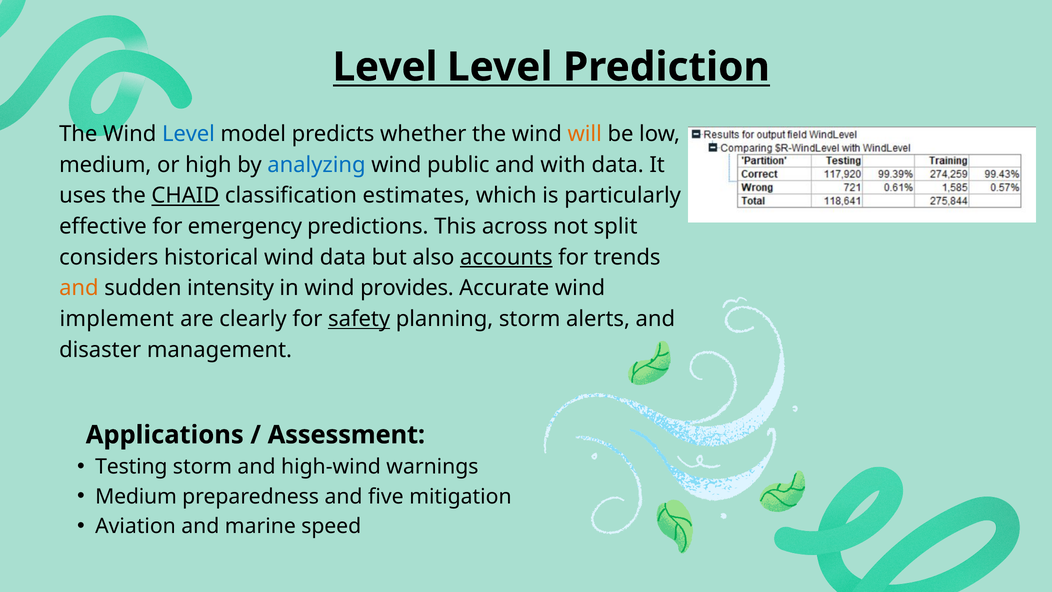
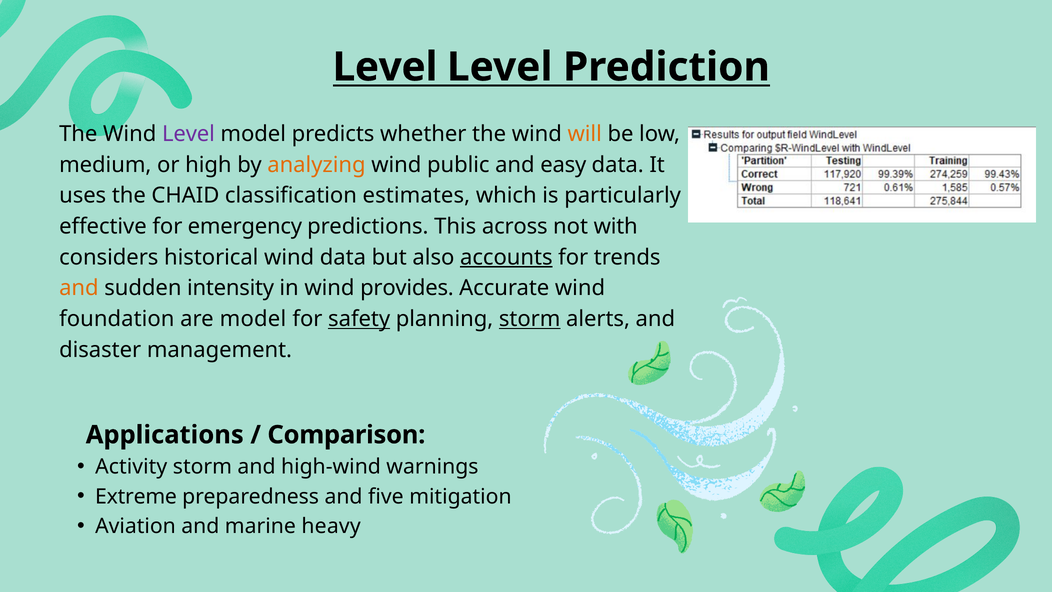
Level colour: blue -> purple (188, 134)
analyzing colour: blue -> orange (316, 165)
with: with -> easy (563, 165)
CHAID underline: present -> none (185, 196)
split: split -> with (616, 226)
implement: implement -> foundation (117, 319)
are clearly: clearly -> model (253, 319)
storm underline: none -> present (530, 319)
Assessment: Assessment -> Comparison (346, 435)
Testing: Testing -> Activity (131, 467)
Medium: Medium -> Extreme (136, 496)
speed: speed -> heavy (331, 526)
